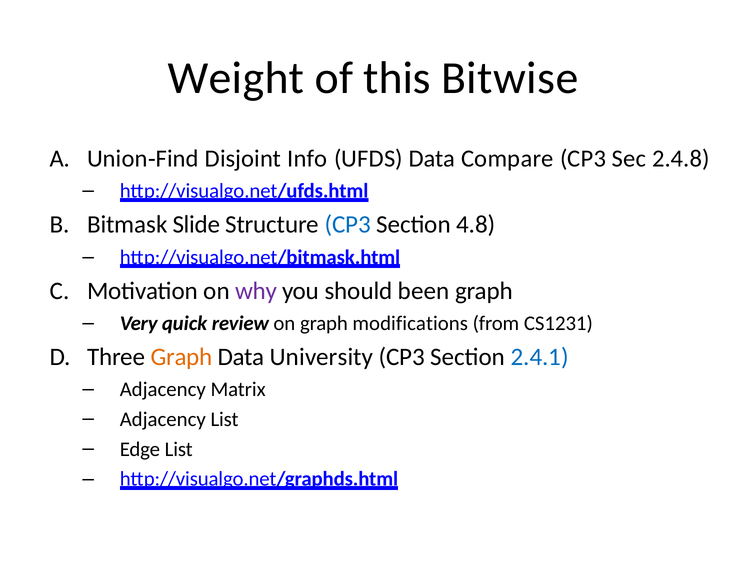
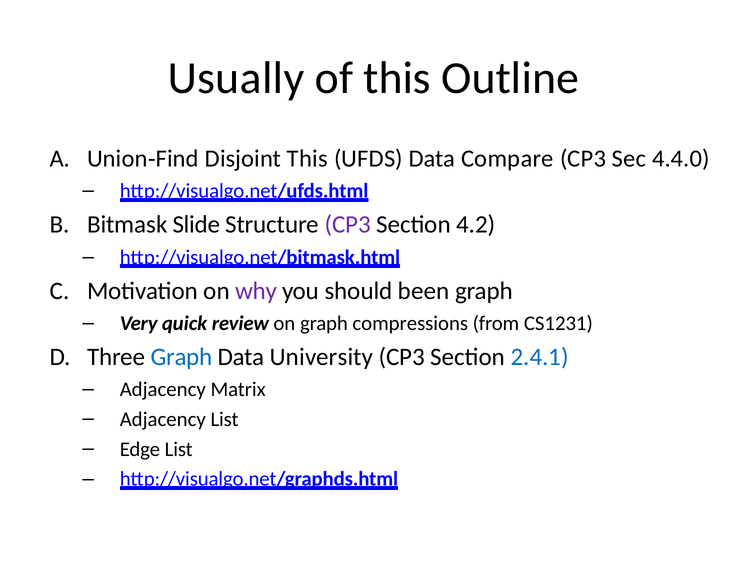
Weight: Weight -> Usually (236, 78)
Bitwise: Bitwise -> Outline (510, 78)
Disjoint Info: Info -> This (307, 159)
2.4.8: 2.4.8 -> 4.4.0 (681, 159)
CP3 colour: blue -> purple (348, 225)
4.8: 4.8 -> 4.2 (476, 225)
modifications: modifications -> compressions (410, 323)
Graph colour: orange -> blue (182, 357)
